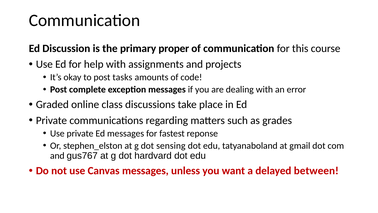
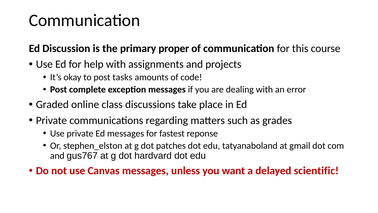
sensing: sensing -> patches (171, 145)
between: between -> scientific (316, 171)
